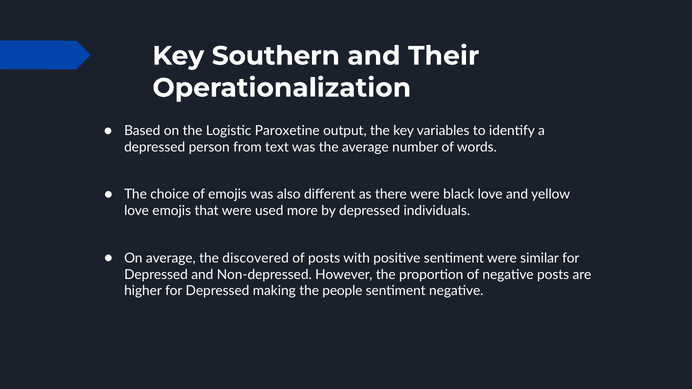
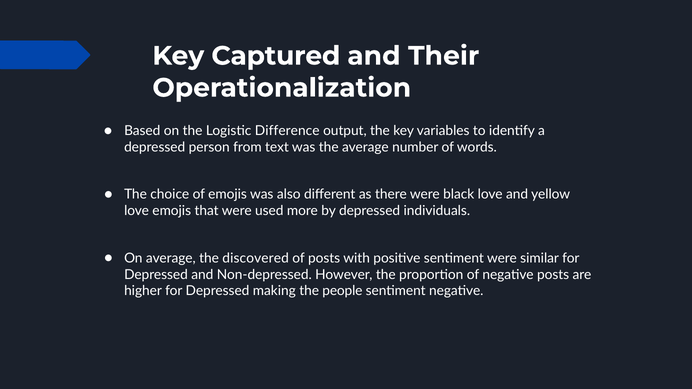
Southern: Southern -> Captured (276, 56)
Paroxetine: Paroxetine -> Difference (287, 131)
